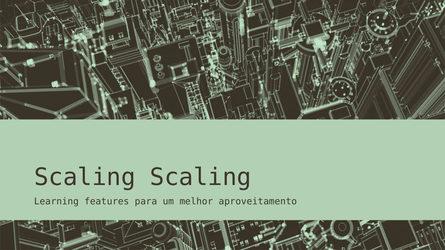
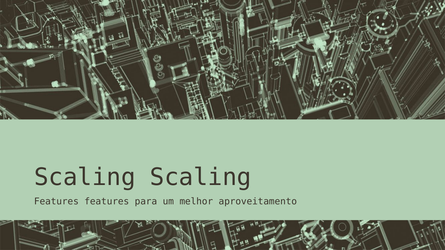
Learning: Learning -> Features (56, 202)
